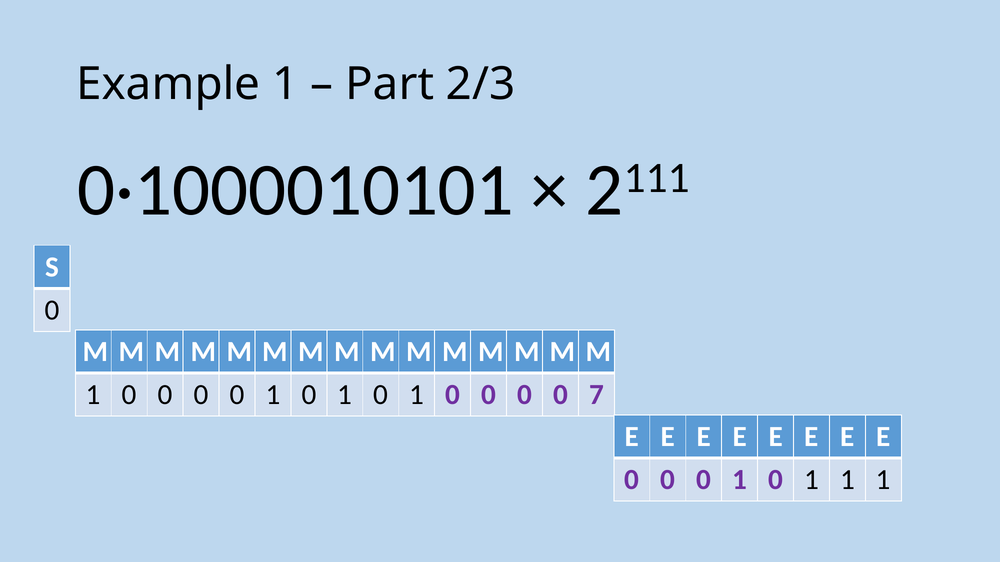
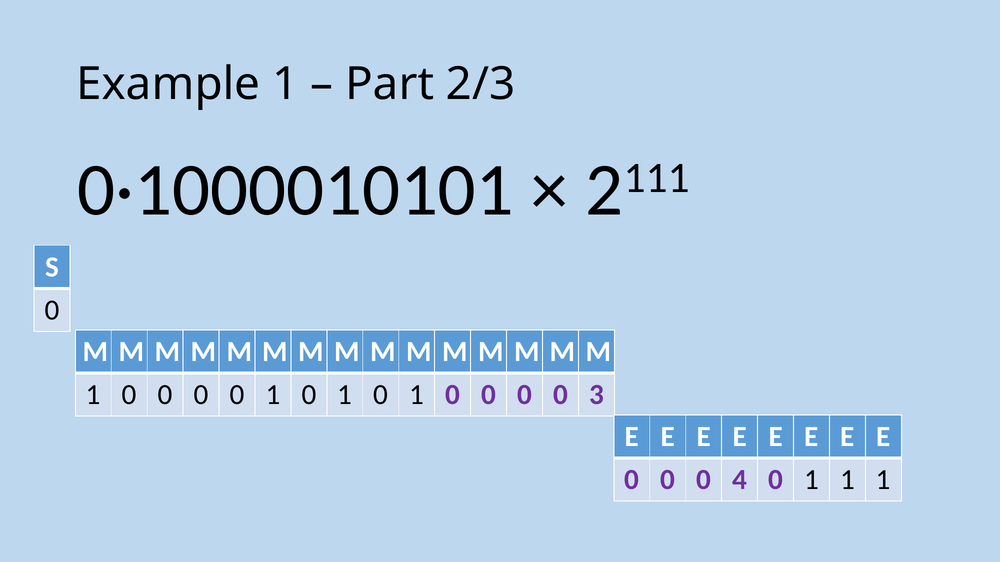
7: 7 -> 3 (596, 395)
1: 1 -> 4 (740, 480)
